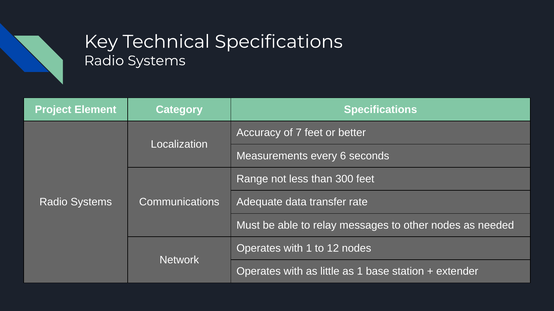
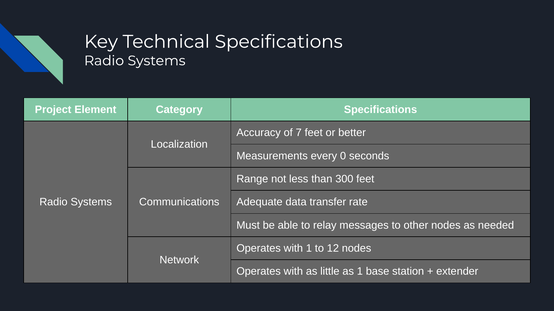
6: 6 -> 0 (343, 156)
